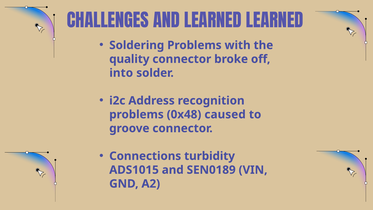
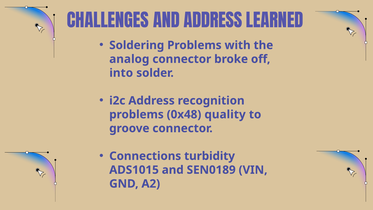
AND LEARNED: LEARNED -> ADDRESS (213, 21)
quality: quality -> analog (129, 59)
caused: caused -> quality (225, 114)
